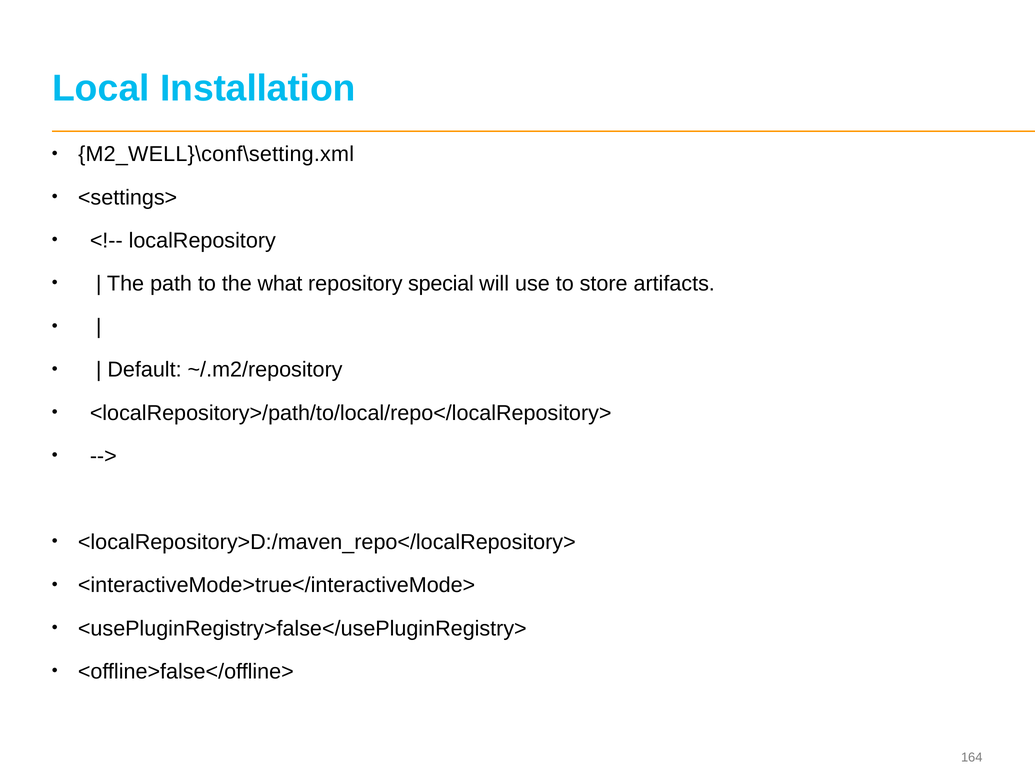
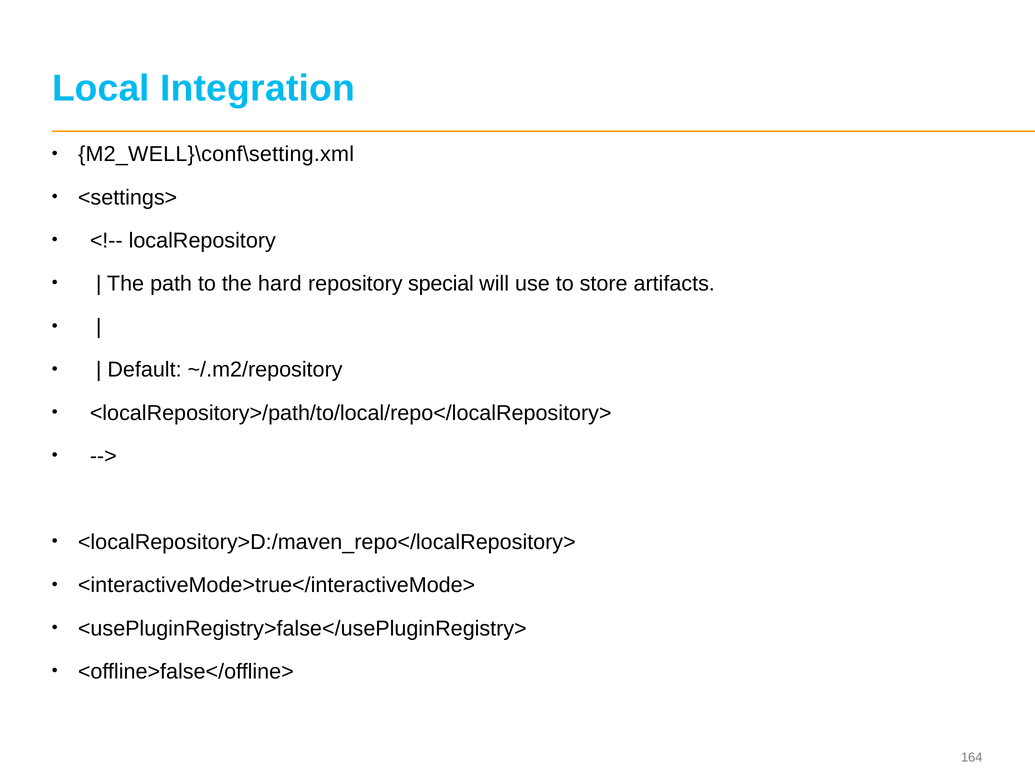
Installation: Installation -> Integration (258, 88)
what: what -> hard (280, 284)
